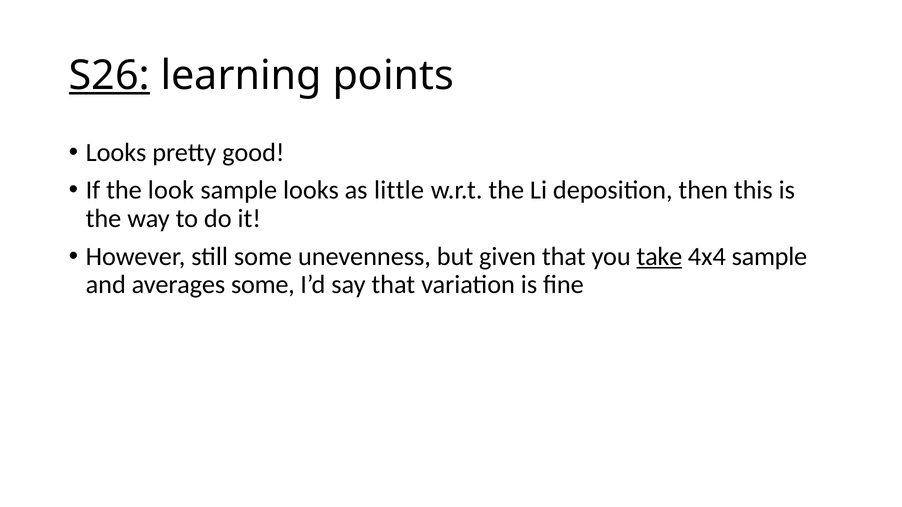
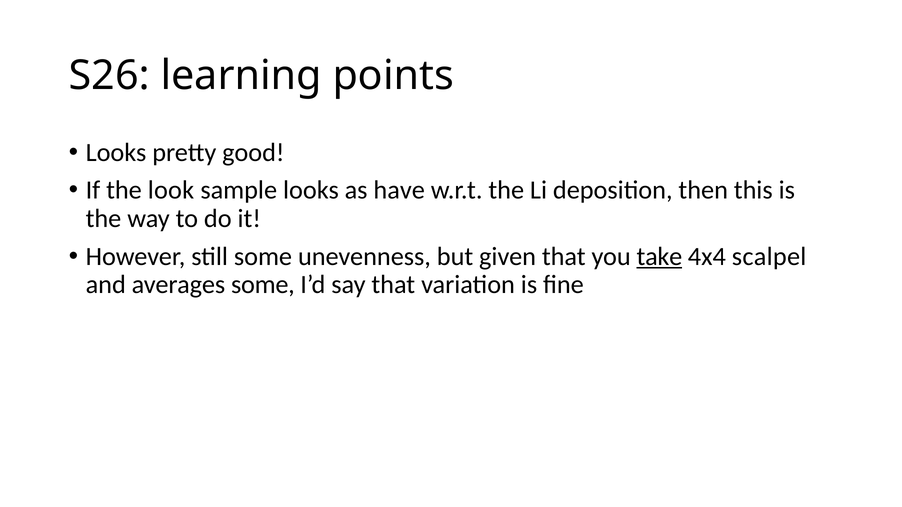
S26 underline: present -> none (109, 76)
little: little -> have (399, 190)
4x4 sample: sample -> scalpel (769, 257)
